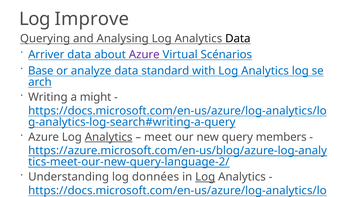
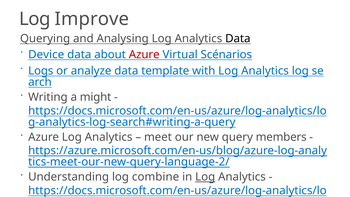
Arriver: Arriver -> Device (46, 55)
Azure colour: purple -> red (144, 55)
Base: Base -> Logs (41, 71)
standard: standard -> template (165, 71)
Analytics underline: present -> none (109, 137)
données: données -> combine (156, 177)
